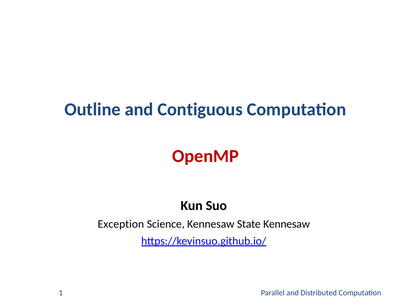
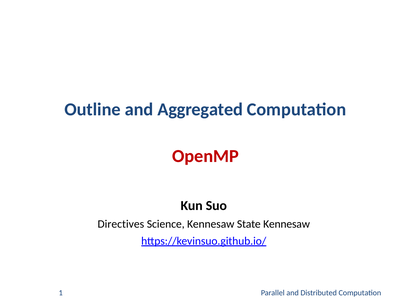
Contiguous: Contiguous -> Aggregated (200, 110)
Exception: Exception -> Directives (121, 224)
